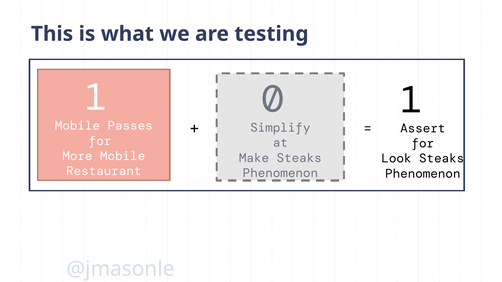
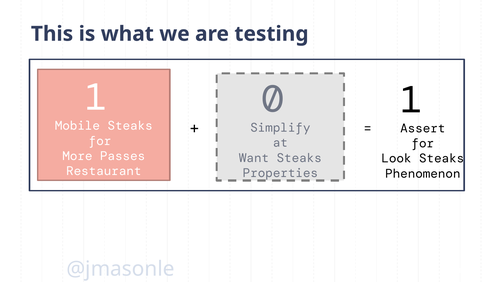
Mobile Passes: Passes -> Steaks (130, 126)
More Mobile: Mobile -> Passes (123, 156)
Make: Make -> Want (254, 158)
Phenomenon: Phenomenon -> Properties (280, 173)
